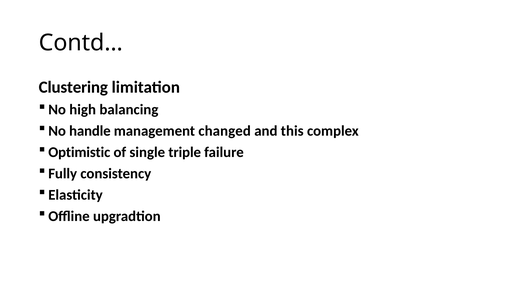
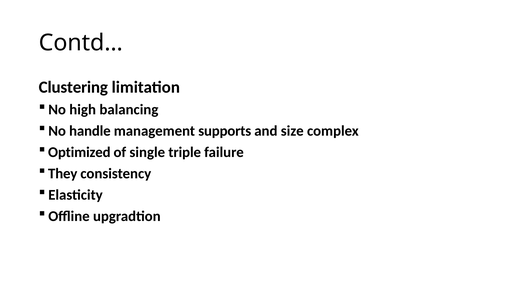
changed: changed -> supports (225, 131)
this: this -> size (292, 131)
Optimistic: Optimistic -> Optimized (79, 152)
Fully: Fully -> They (63, 173)
